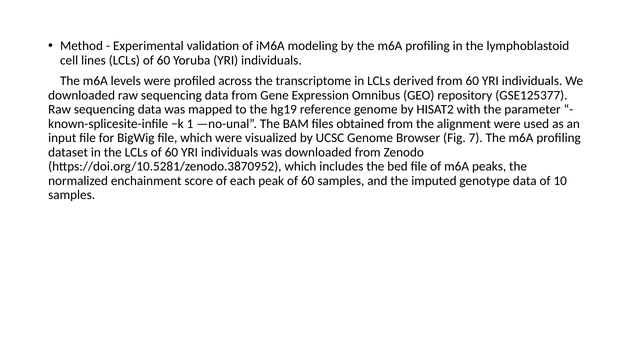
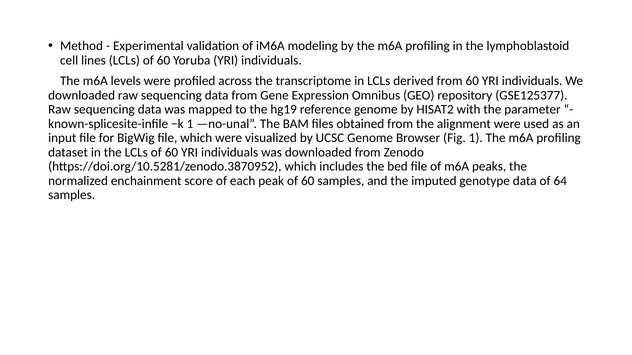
Fig 7: 7 -> 1 (476, 138)
10: 10 -> 64 (560, 181)
